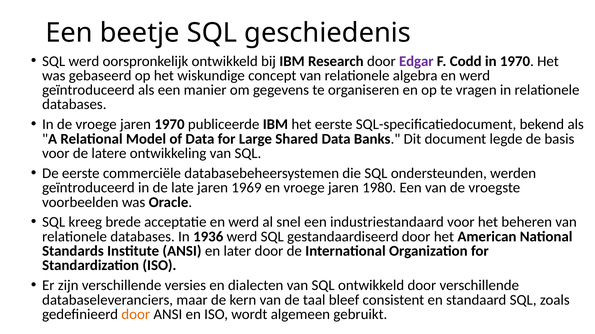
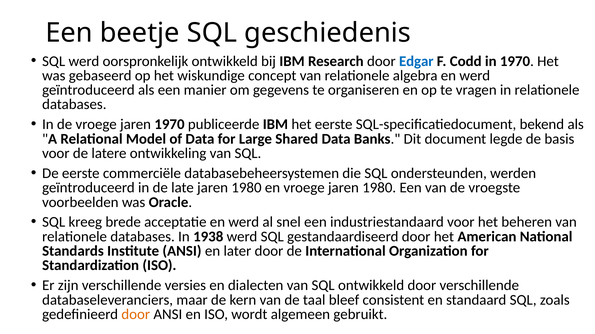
Edgar colour: purple -> blue (416, 61)
late jaren 1969: 1969 -> 1980 (246, 188)
1936: 1936 -> 1938 (208, 237)
